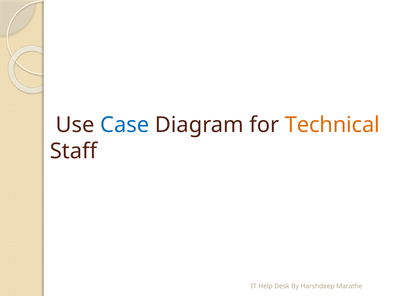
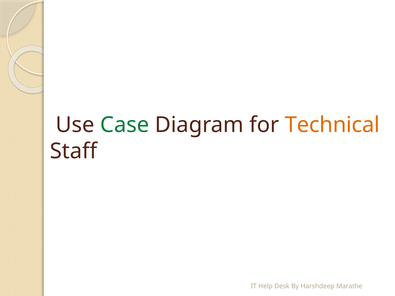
Case colour: blue -> green (125, 125)
